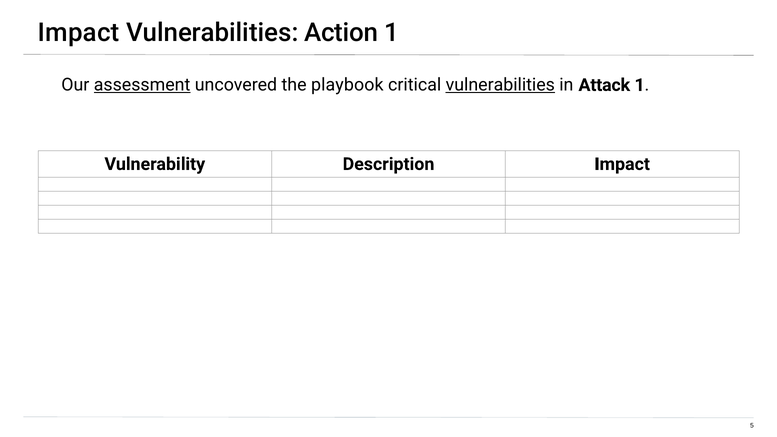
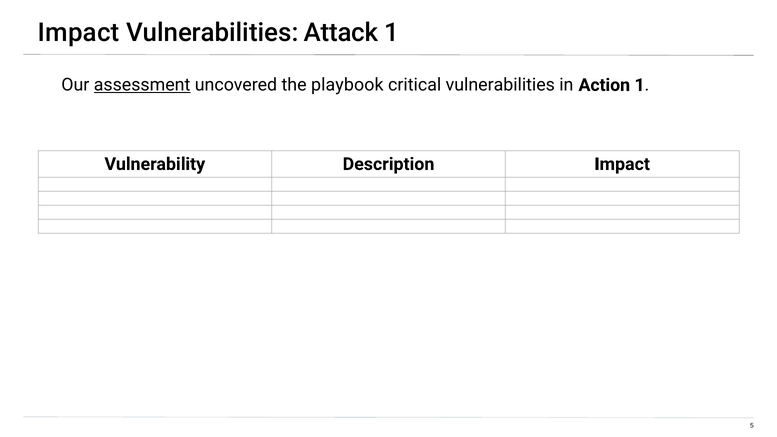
Action: Action -> Attack (341, 33)
vulnerabilities underline: present -> none (500, 85)
Attack: Attack -> Action (604, 85)
